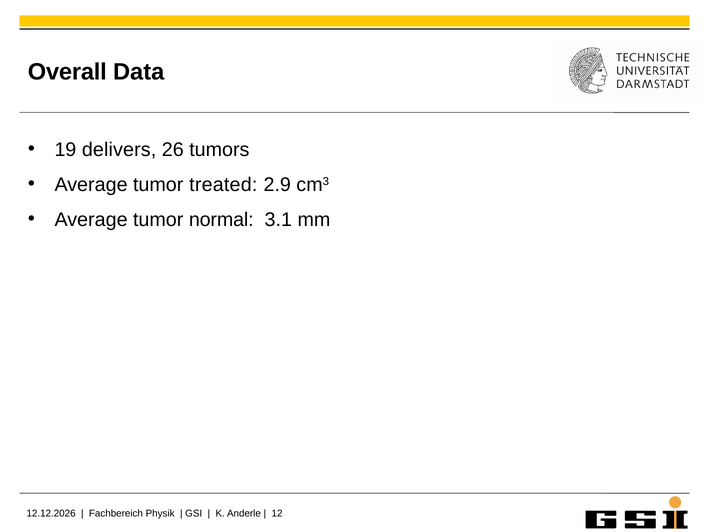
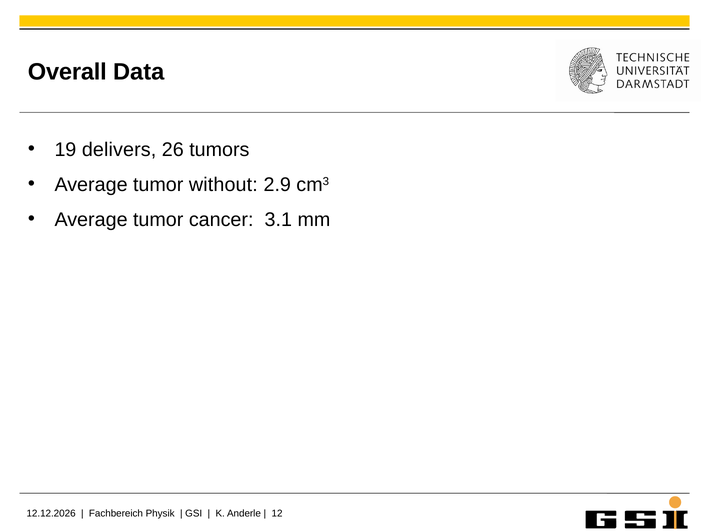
treated: treated -> without (223, 184)
normal: normal -> cancer (221, 219)
